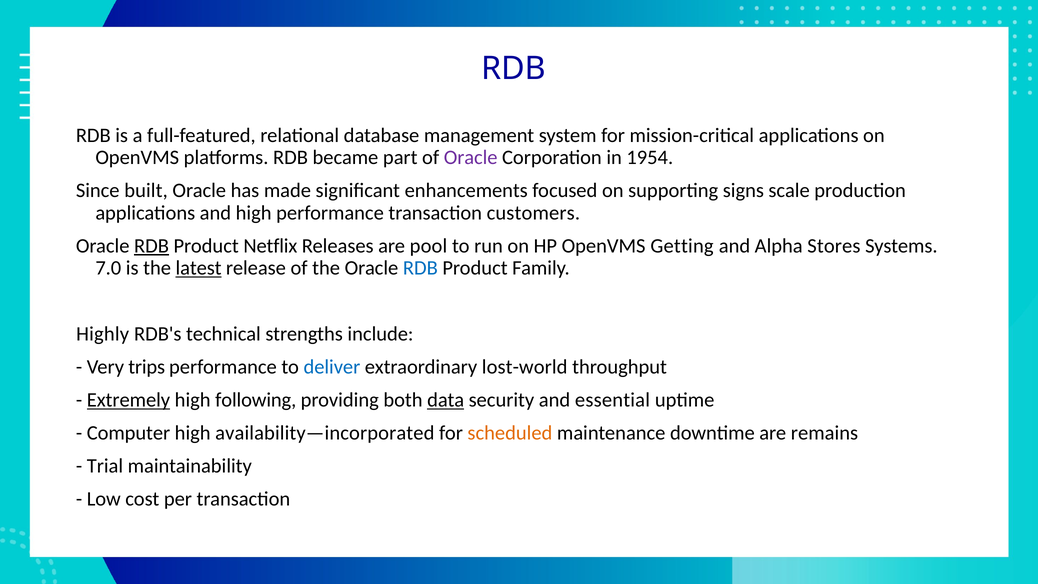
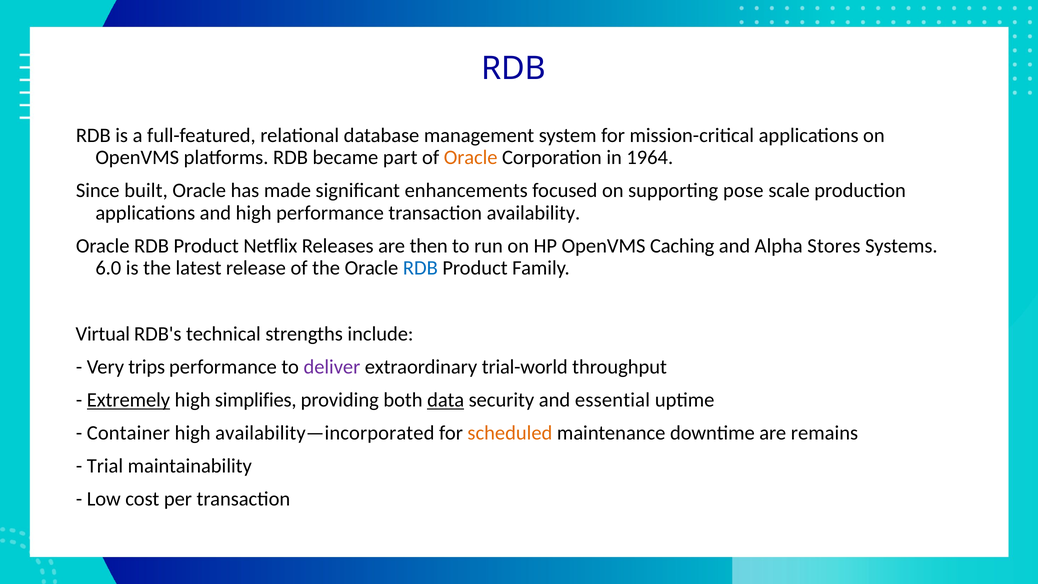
Oracle colour: purple -> orange (471, 158)
1954: 1954 -> 1964 (650, 158)
signs: signs -> pose (743, 191)
customers: customers -> availability (533, 213)
RDB underline: present -> none (152, 246)
pool: pool -> then (429, 246)
Getting: Getting -> Caching (682, 246)
7.0: 7.0 -> 6.0 (108, 268)
latest underline: present -> none (199, 268)
Highly: Highly -> Virtual (103, 334)
deliver colour: blue -> purple (332, 367)
lost-world: lost-world -> trial-world (525, 367)
following: following -> simplifies (256, 400)
Computer: Computer -> Container (128, 433)
